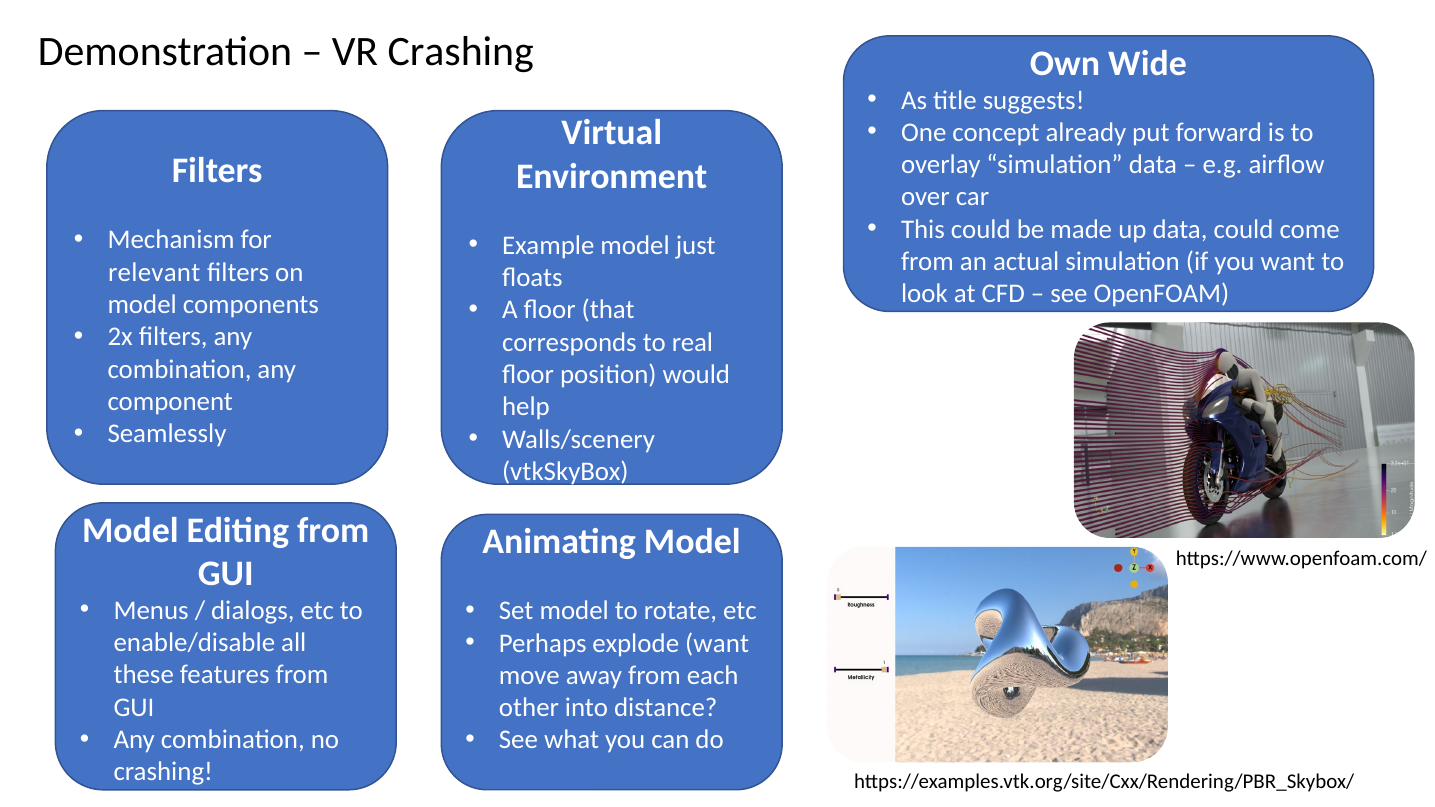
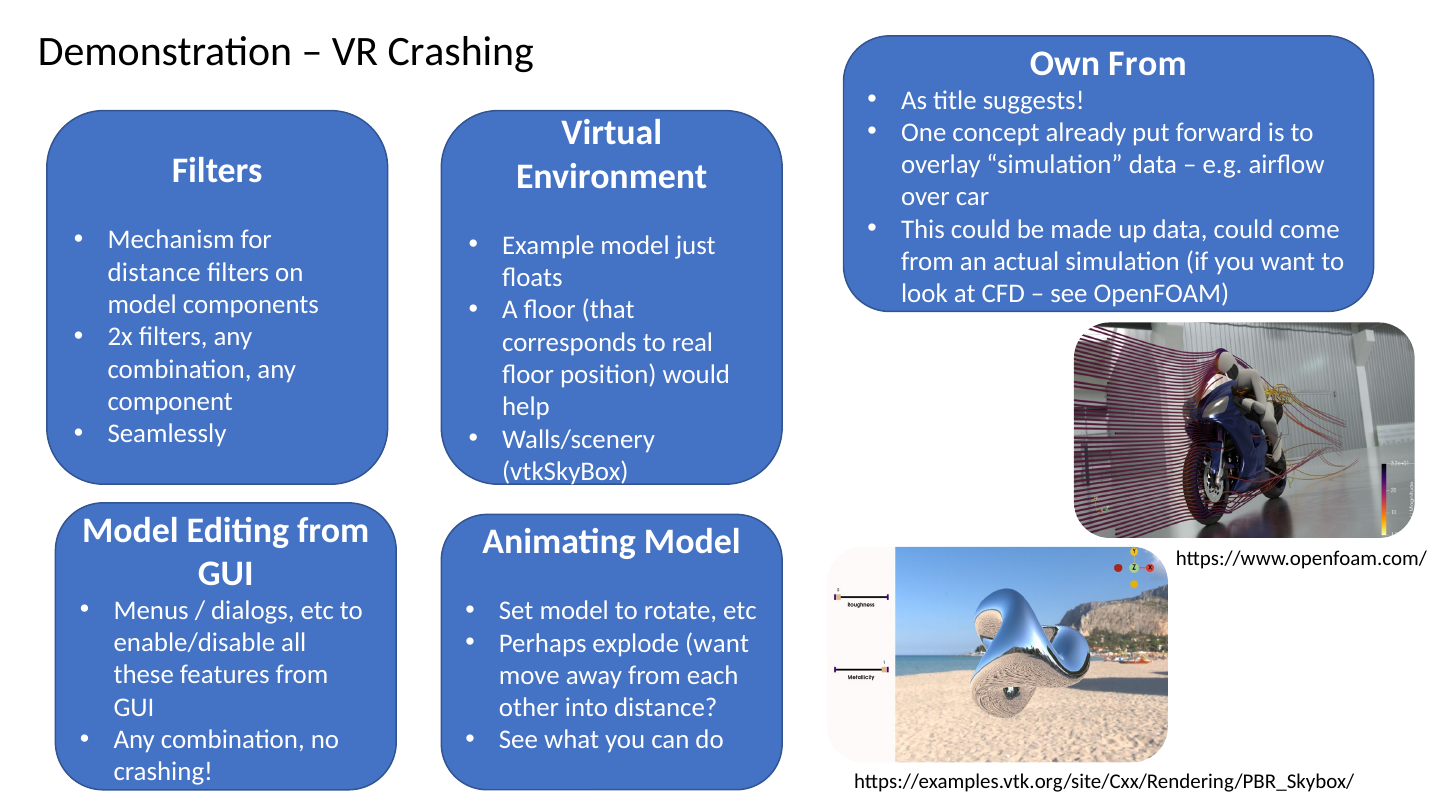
Own Wide: Wide -> From (1147, 63)
relevant: relevant -> distance (154, 272)
